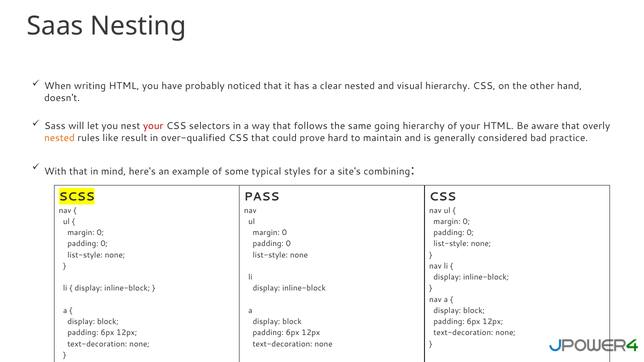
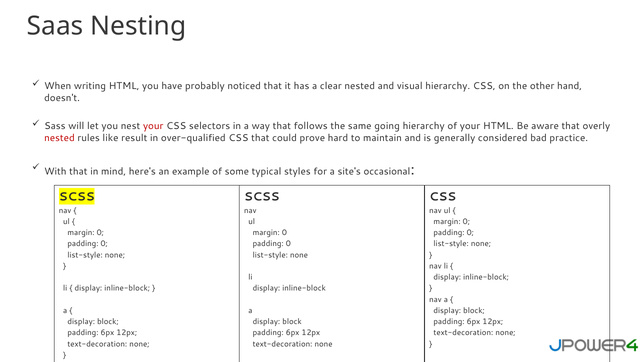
nested colour: orange -> red (59, 138)
combining: combining -> occasional (387, 171)
PASS: PASS -> SCSS (262, 197)
